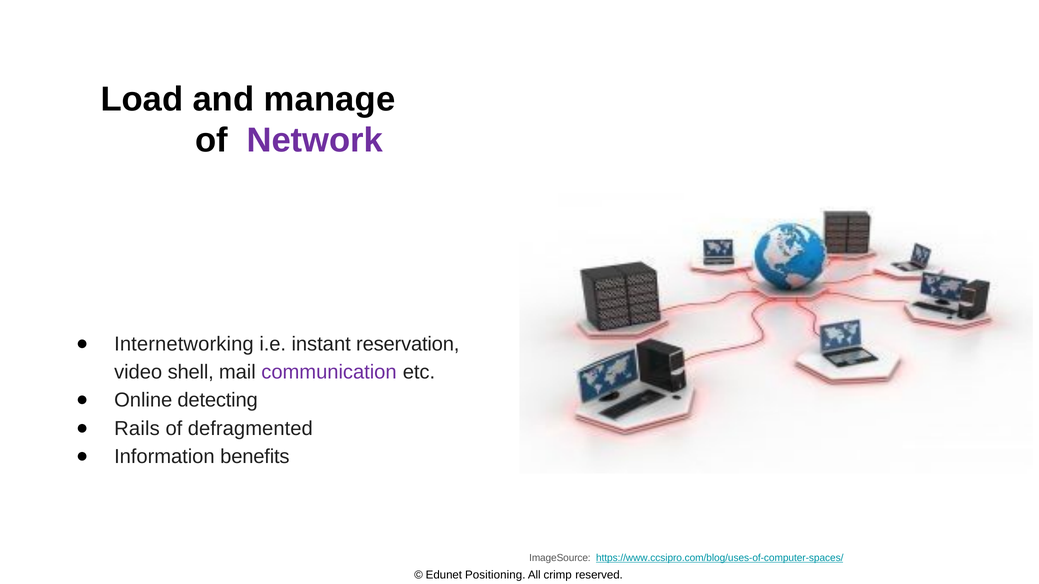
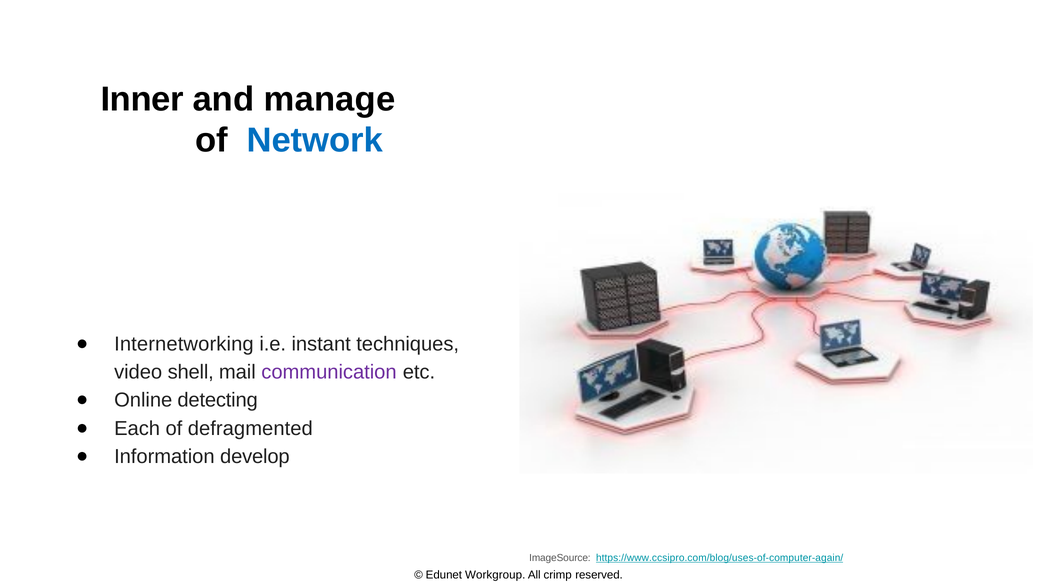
Load: Load -> Inner (142, 100)
Network colour: purple -> blue (315, 141)
reservation: reservation -> techniques (408, 344)
Rails: Rails -> Each (137, 429)
benefits: benefits -> develop (255, 457)
https://www.ccsipro.com/blog/uses-of-computer-spaces/: https://www.ccsipro.com/blog/uses-of-computer-spaces/ -> https://www.ccsipro.com/blog/uses-of-computer-again/ (720, 558)
Positioning: Positioning -> Workgroup (495, 575)
